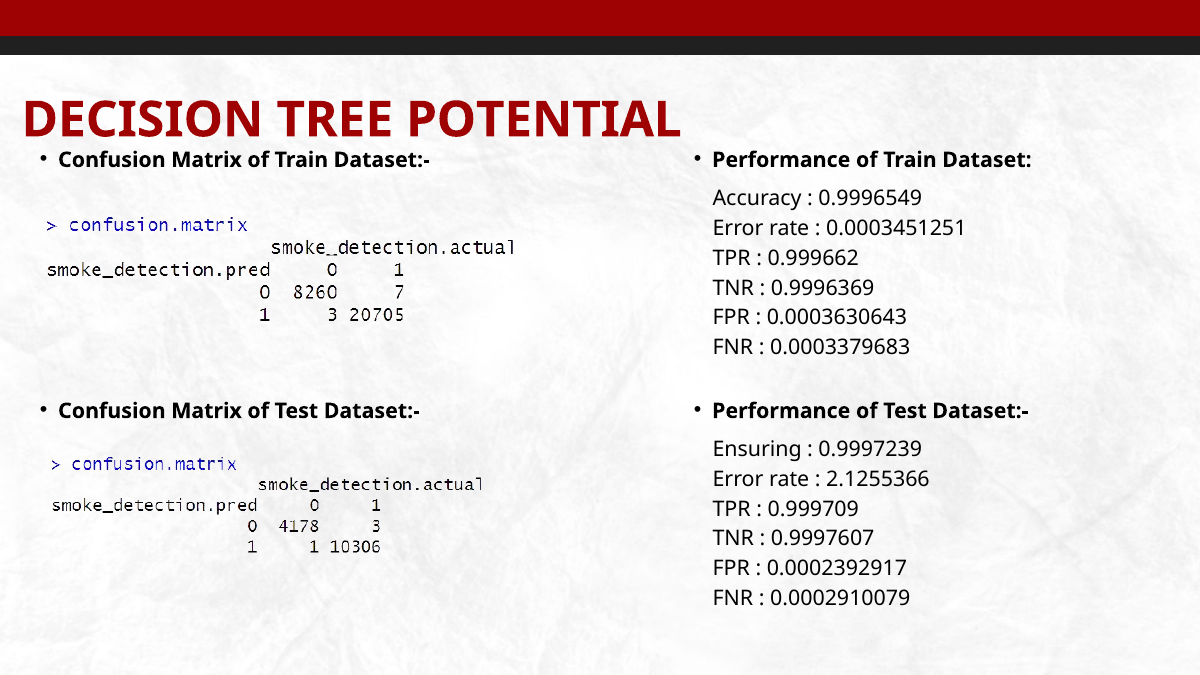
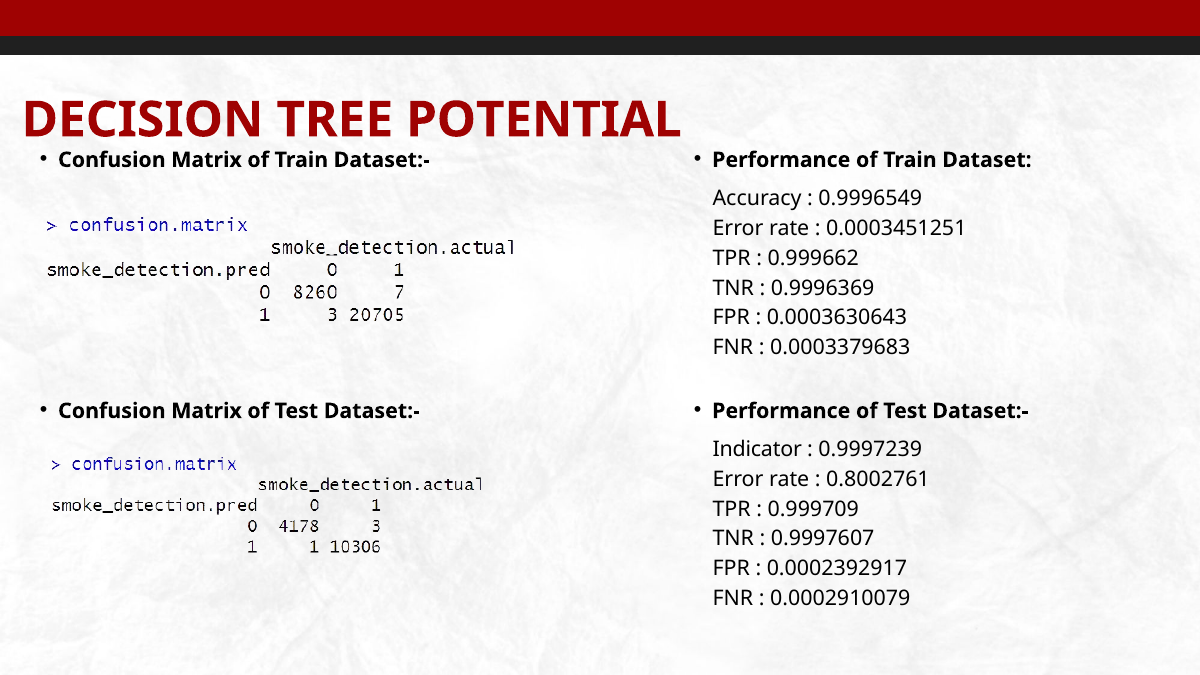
Ensuring: Ensuring -> Indicator (757, 449)
2.1255366: 2.1255366 -> 0.8002761 (878, 479)
